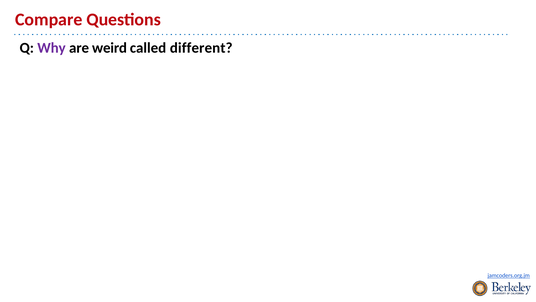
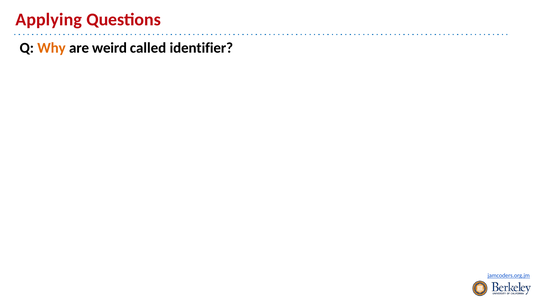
Compare: Compare -> Applying (49, 20)
Why colour: purple -> orange (51, 48)
different: different -> identifier (201, 48)
